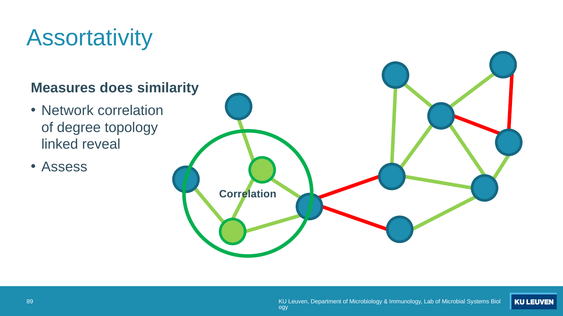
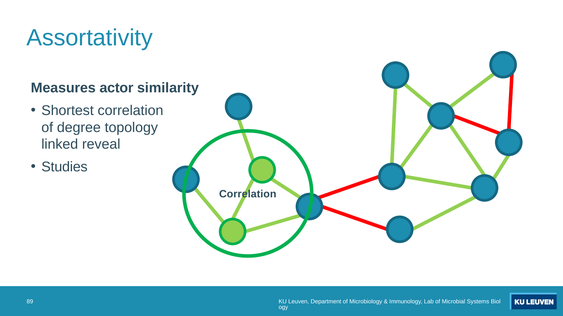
does: does -> actor (116, 88)
Network: Network -> Shortest (68, 111)
Assess: Assess -> Studies (64, 167)
